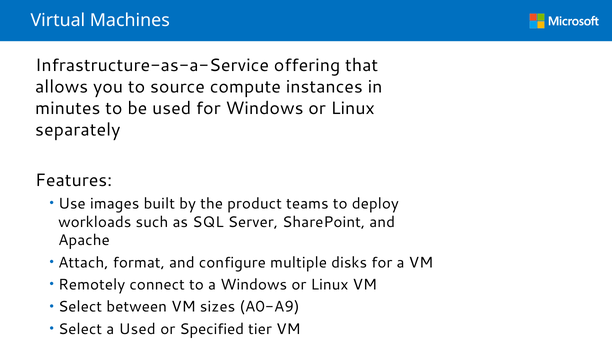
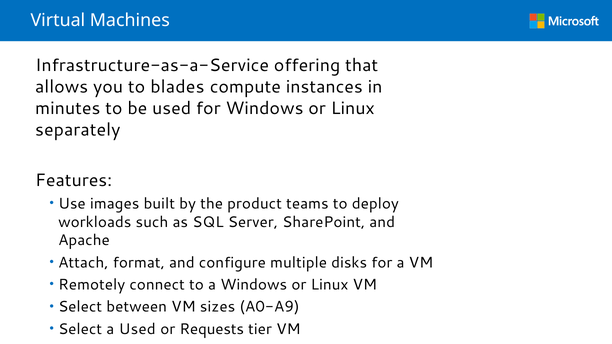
source: source -> blades (177, 87)
Specified: Specified -> Requests (212, 329)
